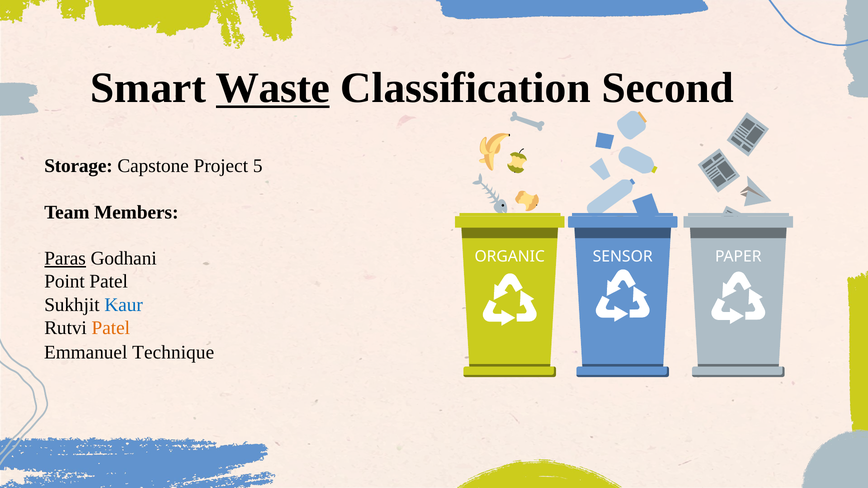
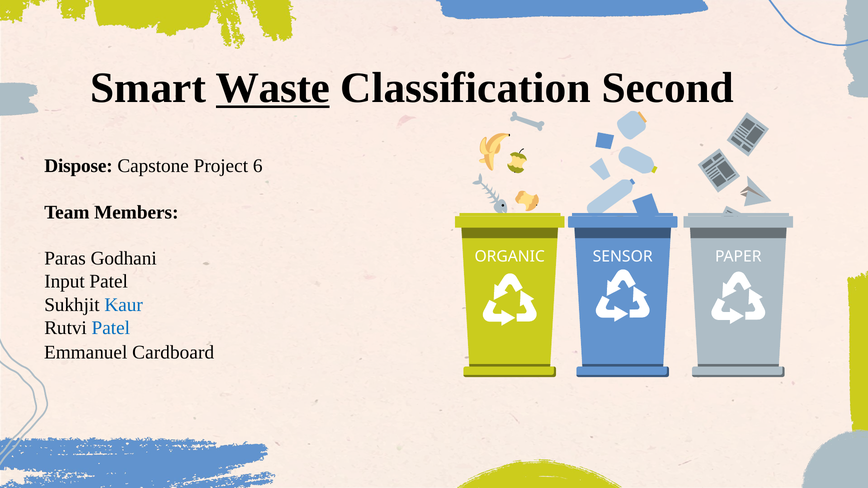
Storage: Storage -> Dispose (78, 166)
5: 5 -> 6 (258, 166)
Paras underline: present -> none (65, 259)
Point: Point -> Input (65, 282)
Patel colour: orange -> blue (111, 328)
Technique: Technique -> Cardboard (173, 353)
